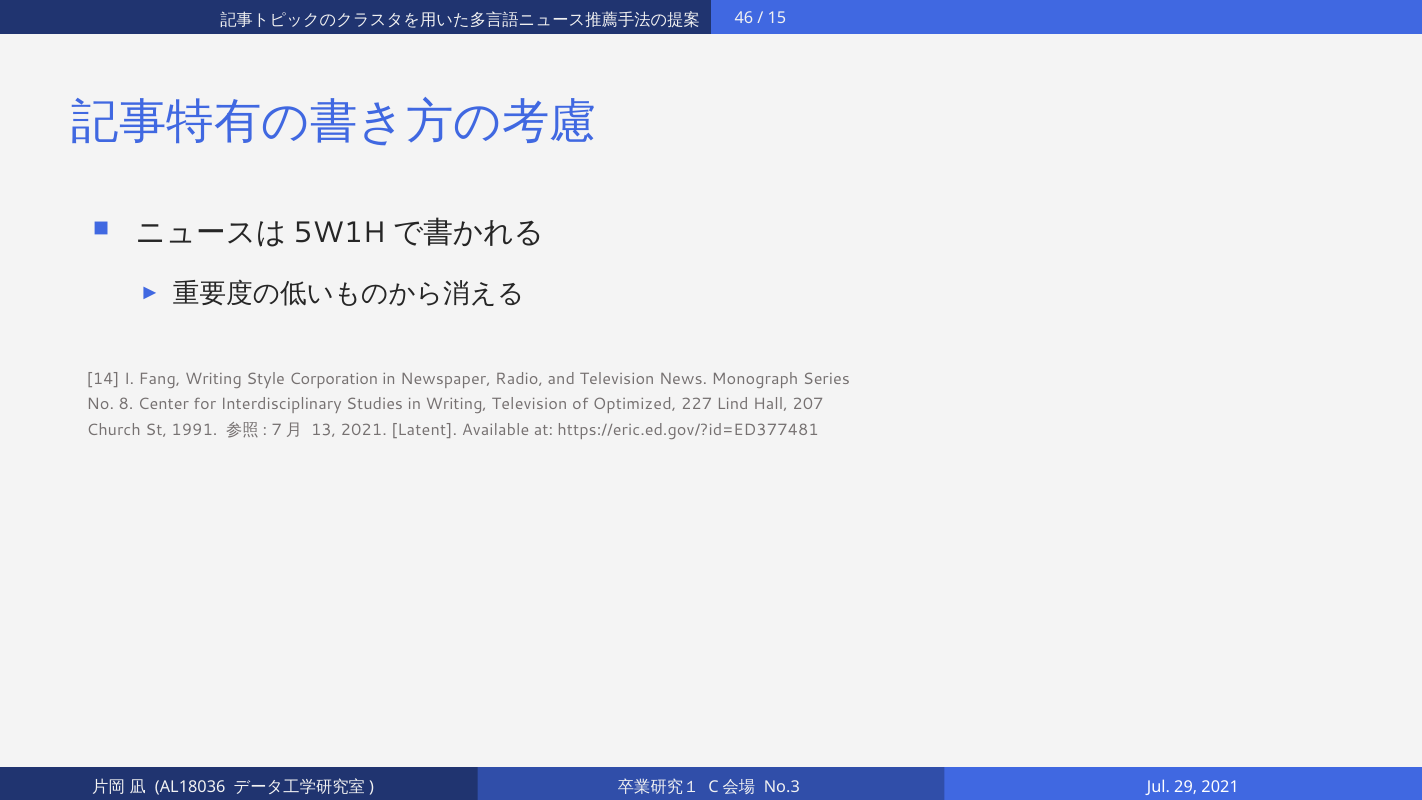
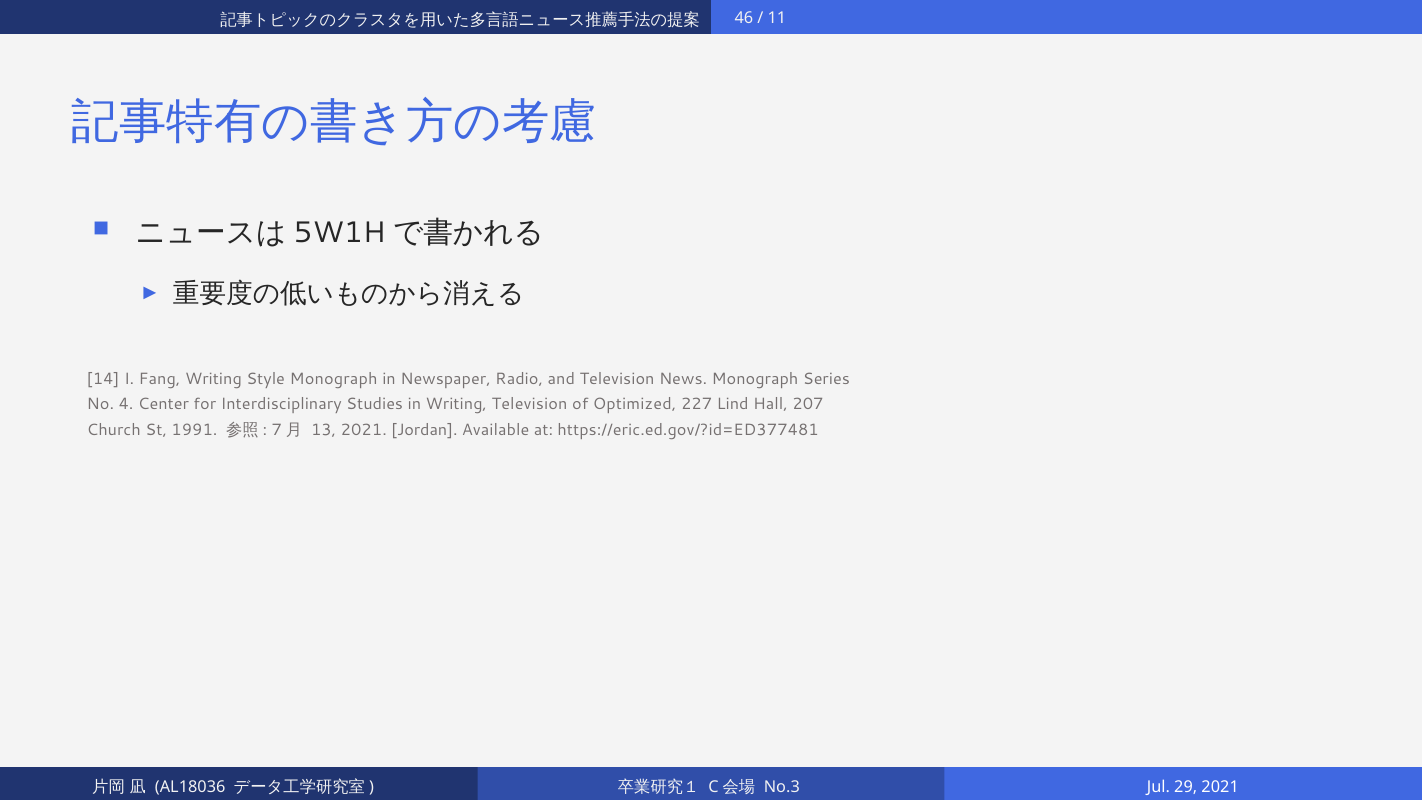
15: 15 -> 11 (777, 18)
Style Corporation: Corporation -> Monograph (334, 379)
8: 8 -> 4 (126, 404)
Latent: Latent -> Jordan (424, 430)
